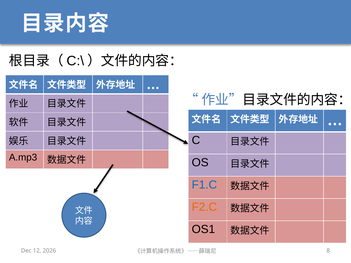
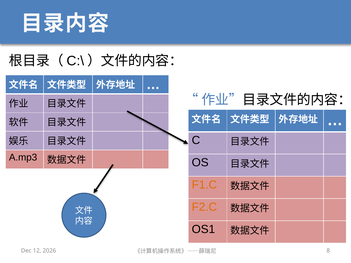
F1.C colour: blue -> orange (204, 185)
